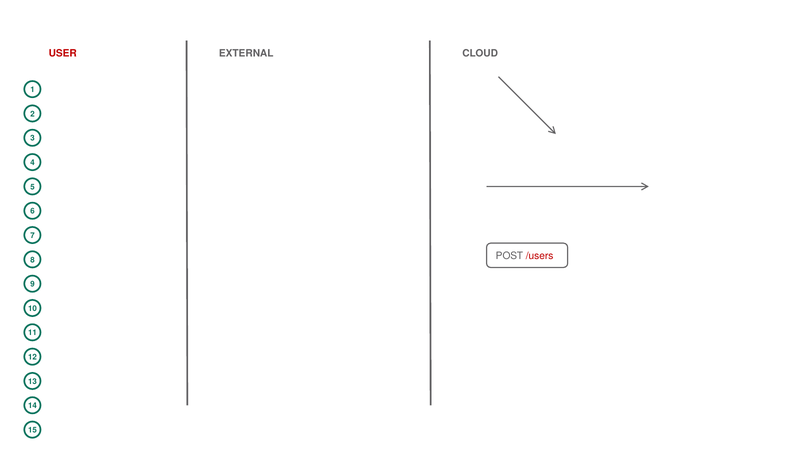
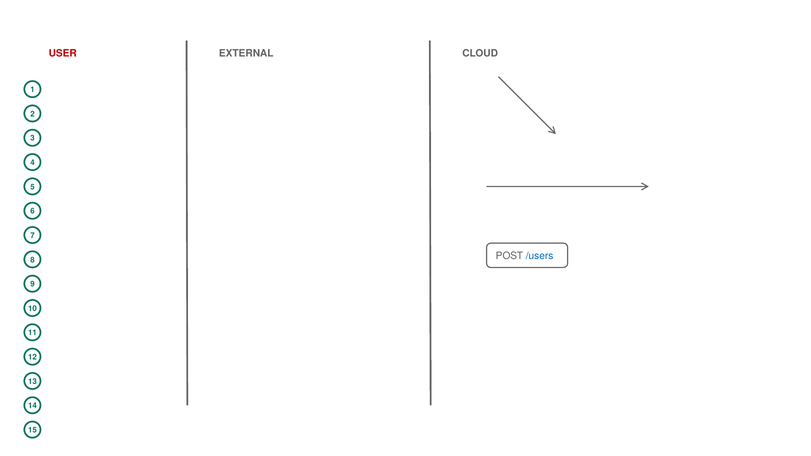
/users colour: red -> blue (540, 256)
